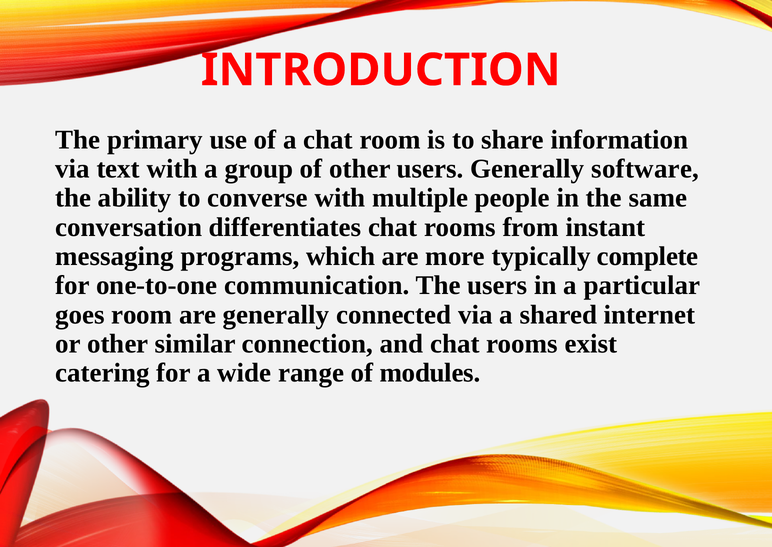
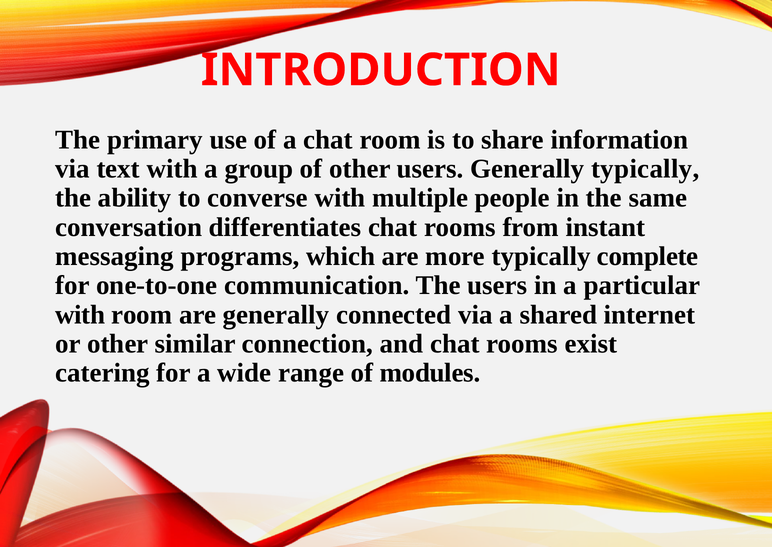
Generally software: software -> typically (645, 169)
goes: goes -> with (80, 315)
